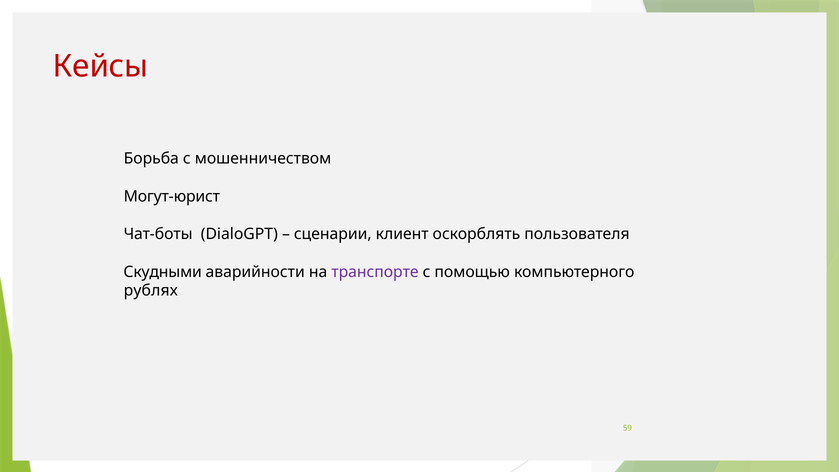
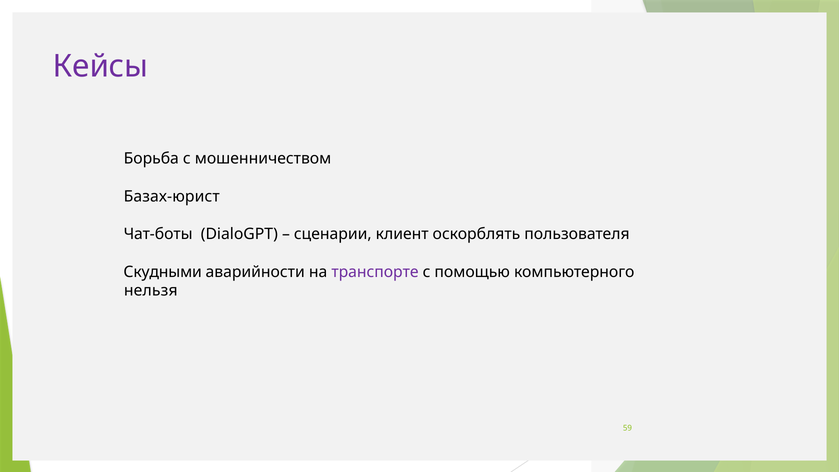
Кейсы colour: red -> purple (101, 66)
Могут-юрист: Могут-юрист -> Базах-юрист (172, 196)
рублях: рублях -> нельзя (151, 291)
